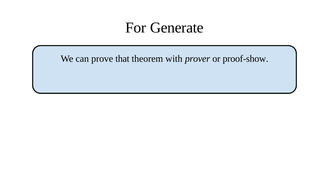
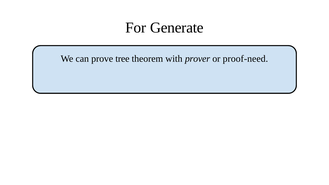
that: that -> tree (122, 59)
proof-show: proof-show -> proof-need (245, 59)
